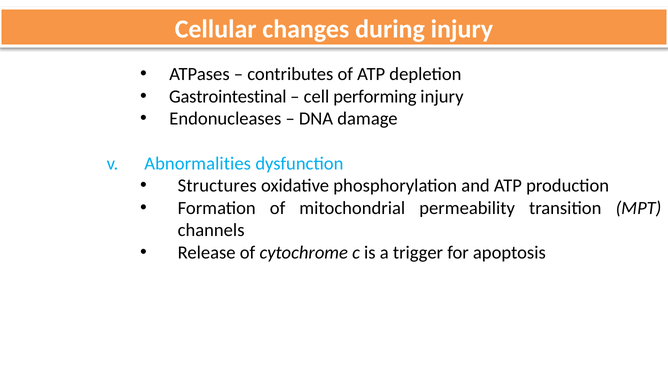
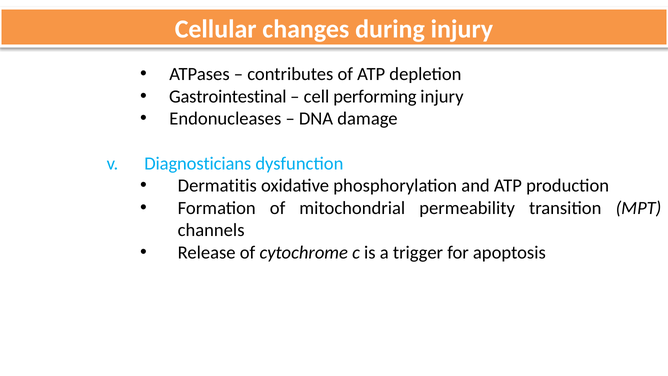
Abnormalities: Abnormalities -> Diagnosticians (198, 163)
Structures: Structures -> Dermatitis (217, 186)
